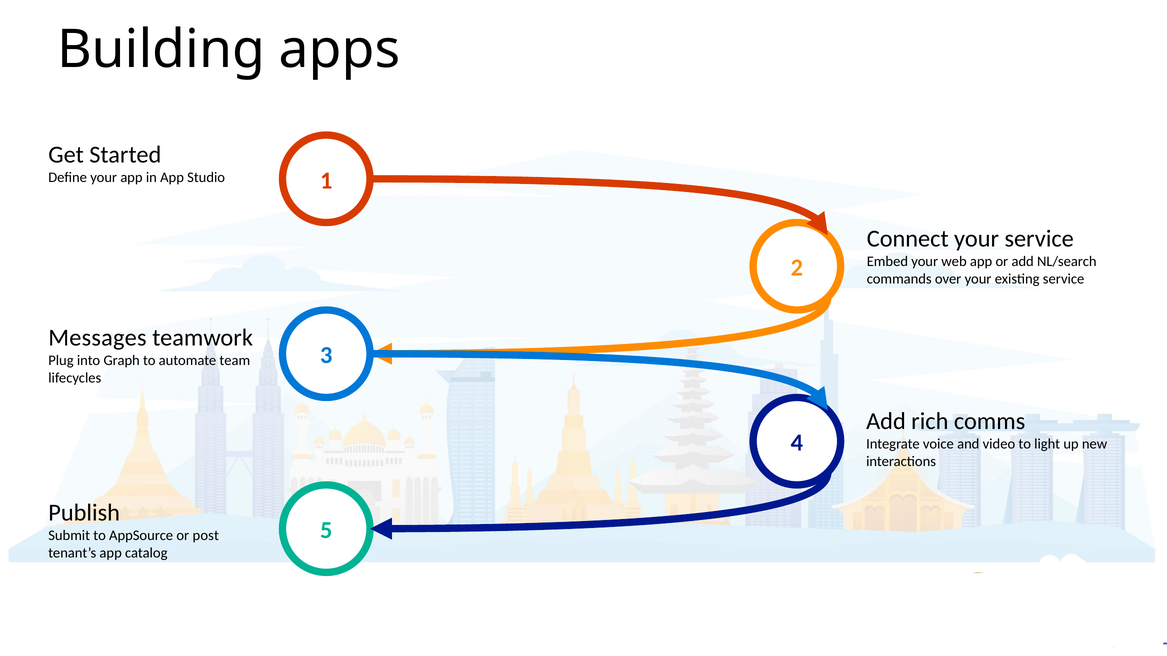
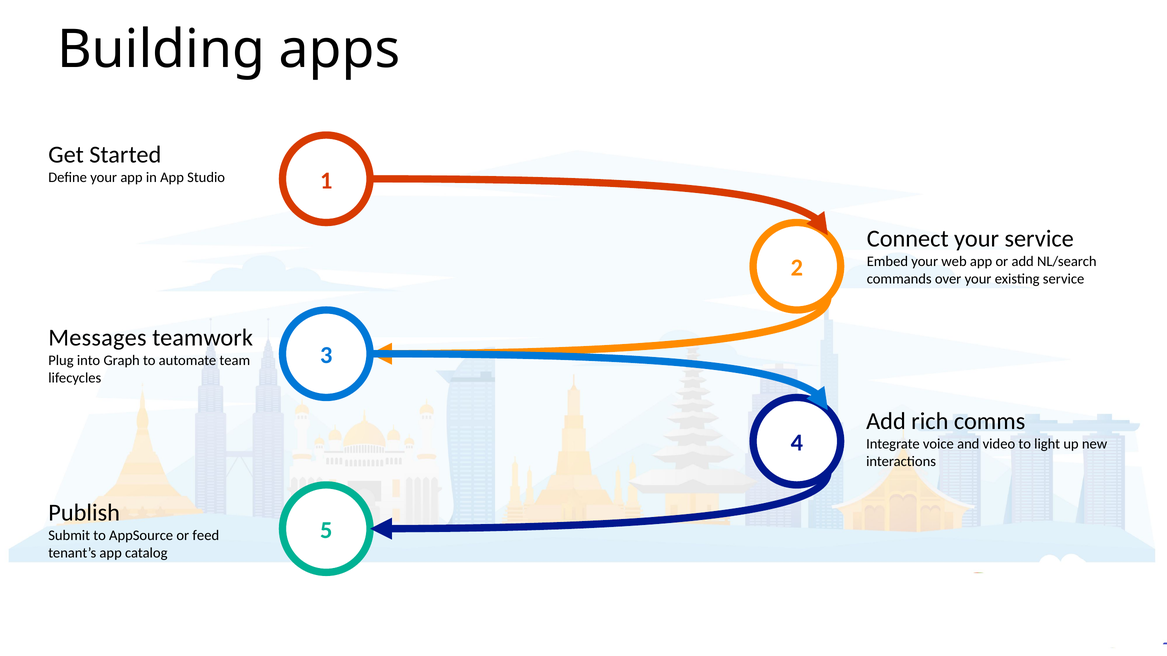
post: post -> feed (206, 536)
